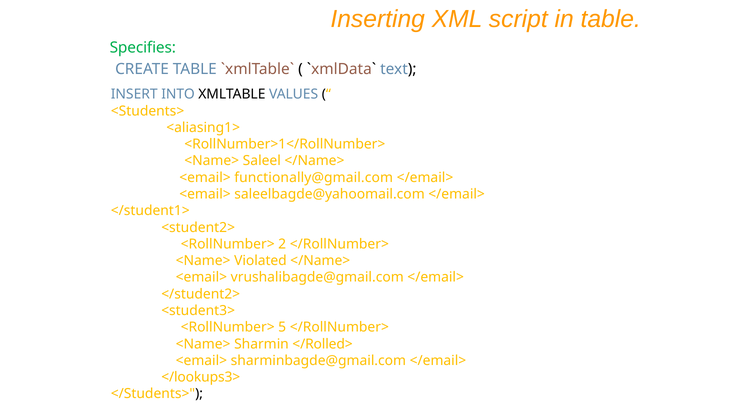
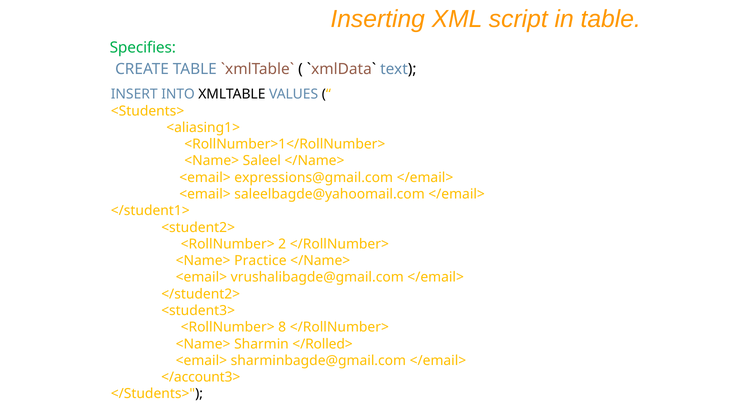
functionally@gmail.com: functionally@gmail.com -> expressions@gmail.com (314, 177)
Violated: Violated -> Practice (260, 261)
5: 5 -> 8 (282, 327)
</lookups3>: </lookups3> -> </account3> (201, 377)
